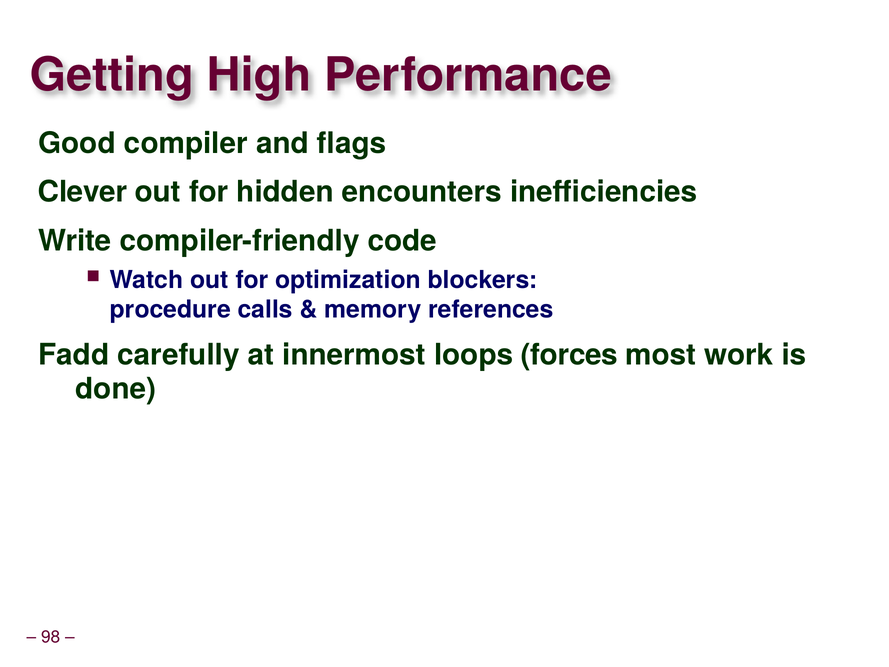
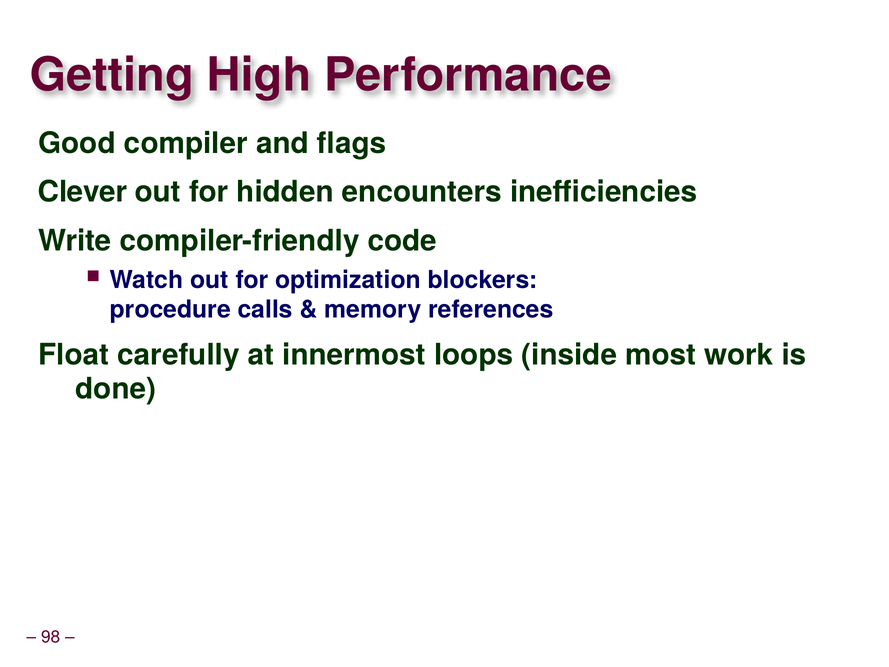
Fadd: Fadd -> Float (74, 355)
forces: forces -> inside (569, 355)
